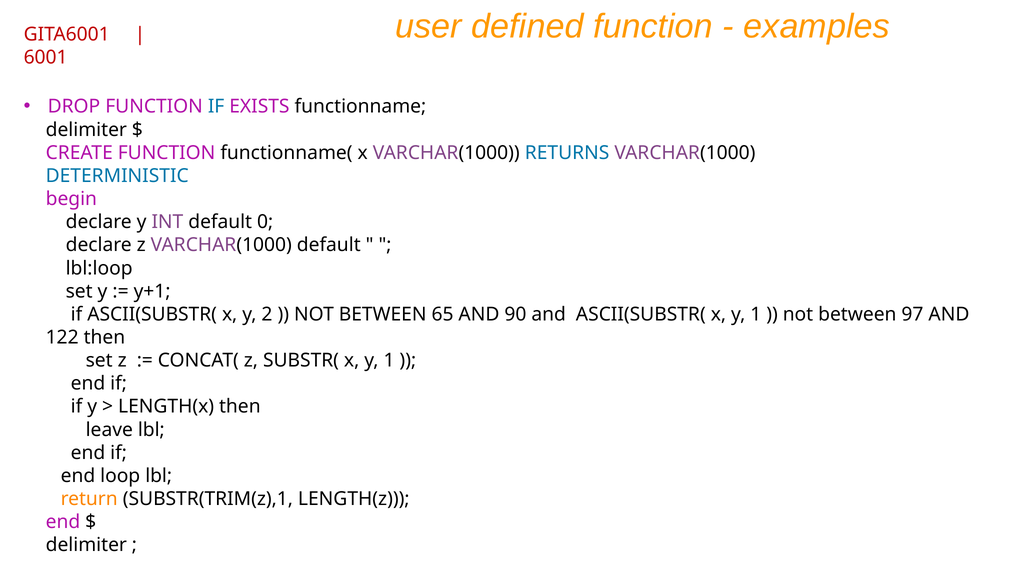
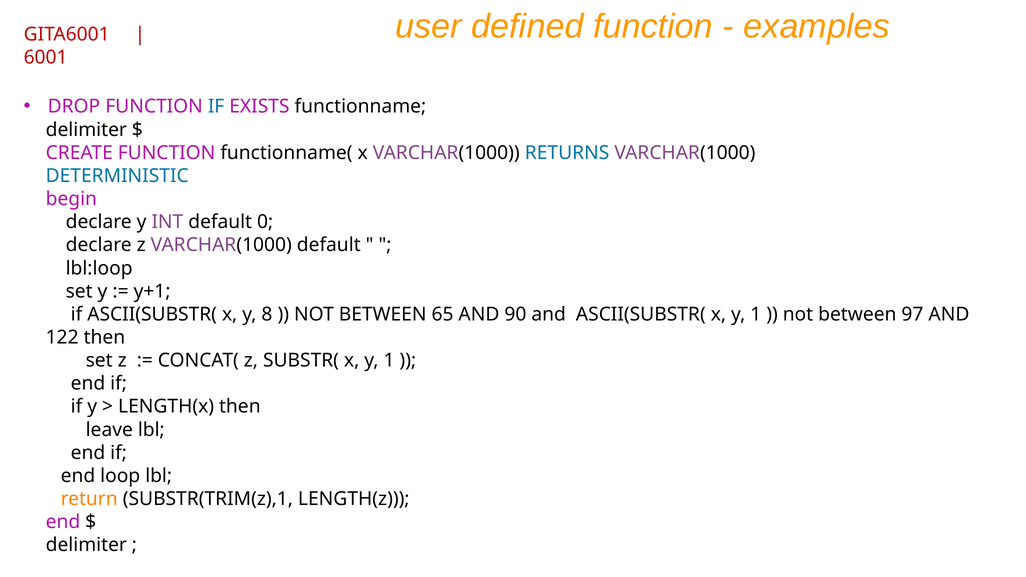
2: 2 -> 8 (267, 314)
